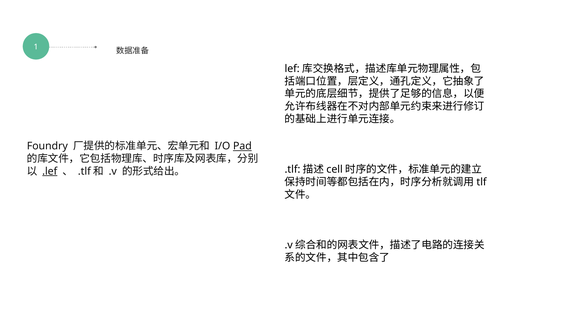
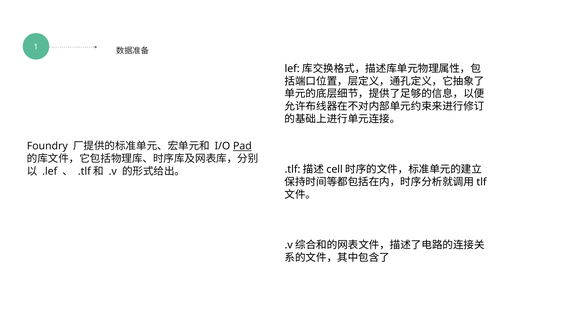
.lef underline: present -> none (50, 172)
